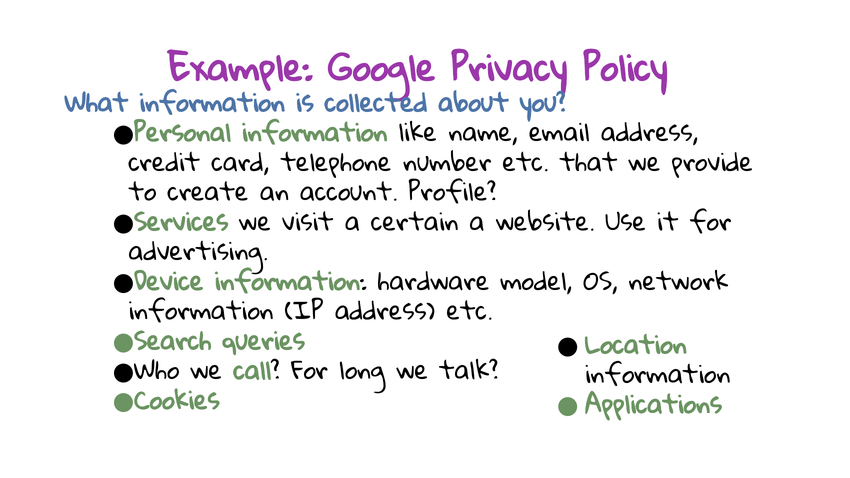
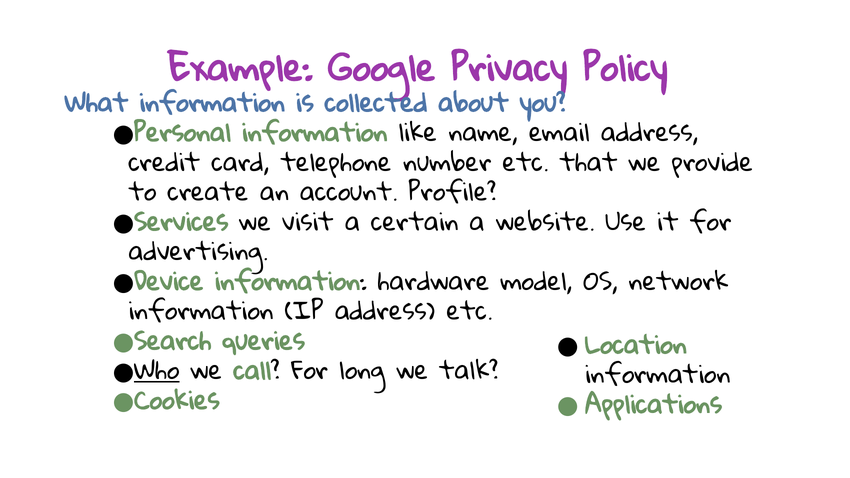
Who underline: none -> present (157, 371)
